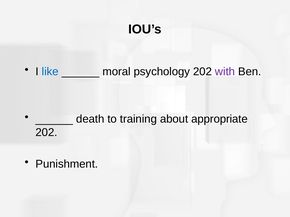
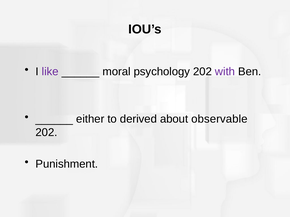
like colour: blue -> purple (50, 72)
death: death -> either (90, 119)
training: training -> derived (138, 119)
appropriate: appropriate -> observable (219, 119)
